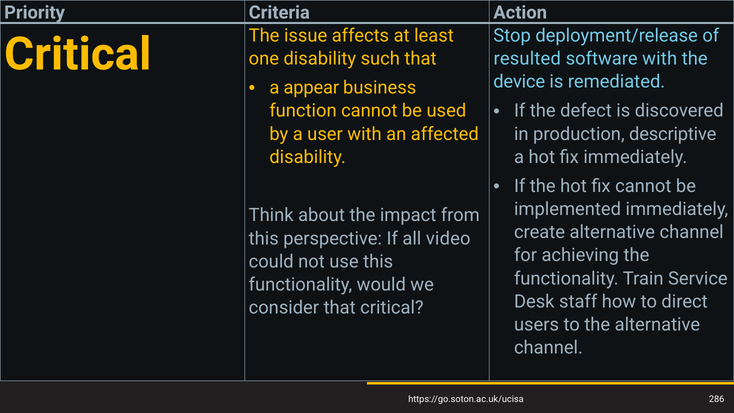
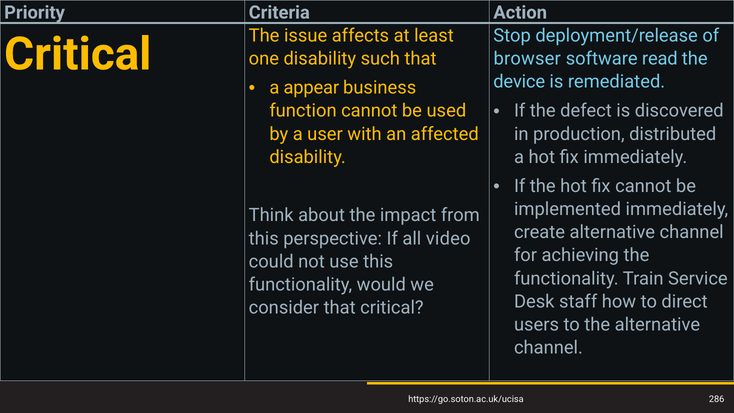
resulted: resulted -> browser (527, 59)
software with: with -> read (660, 59)
descriptive: descriptive -> distributed (673, 134)
